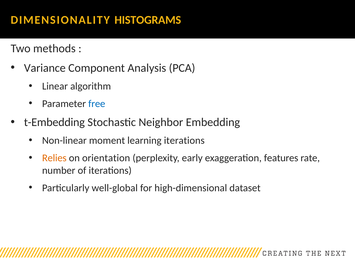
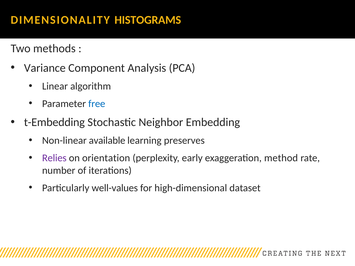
moment: moment -> available (107, 141)
learning iterations: iterations -> preserves (184, 141)
Relies colour: orange -> purple (54, 158)
features: features -> method (281, 158)
well-global: well-global -> well-values (115, 188)
